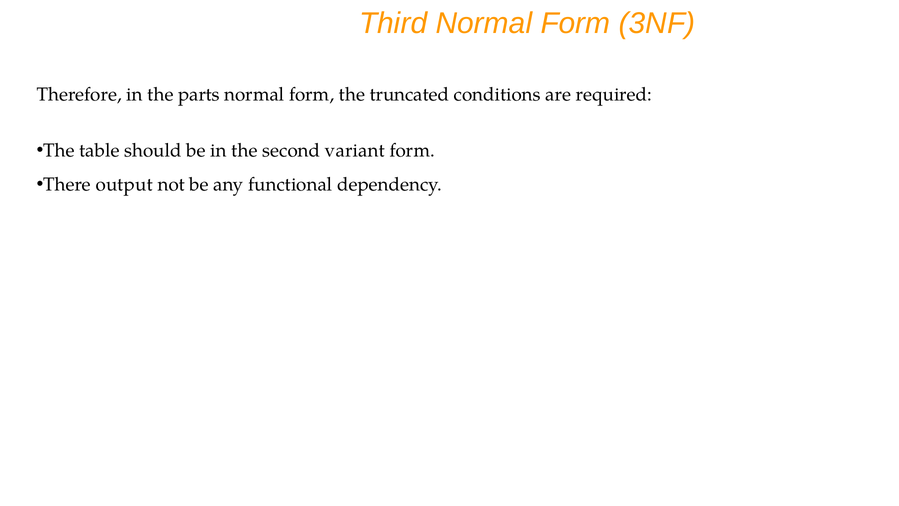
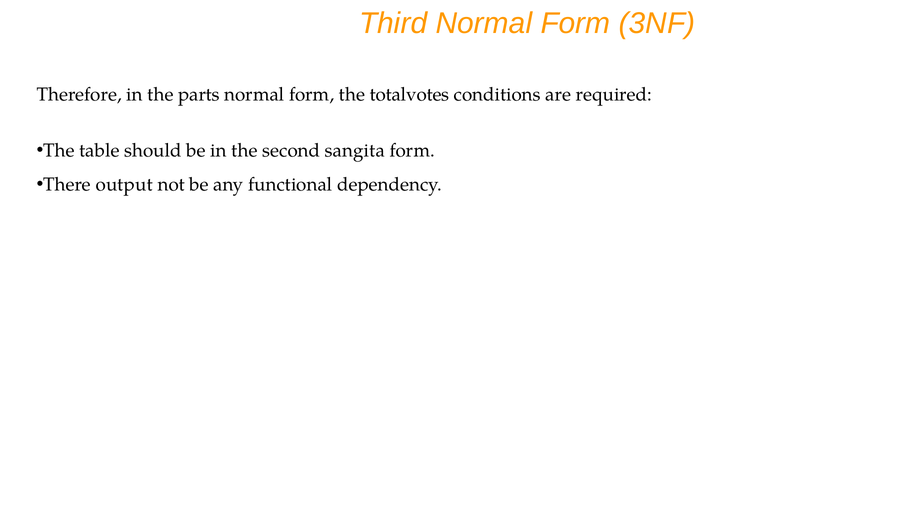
truncated: truncated -> totalvotes (410, 94)
variant: variant -> sangita (355, 151)
